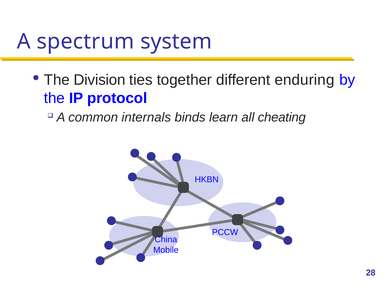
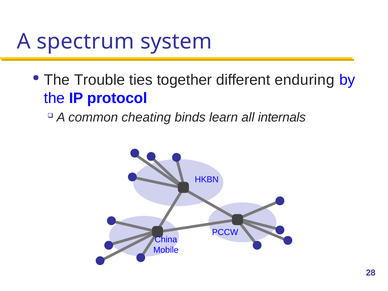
Division: Division -> Trouble (100, 80)
internals: internals -> cheating (146, 117)
cheating: cheating -> internals (282, 117)
